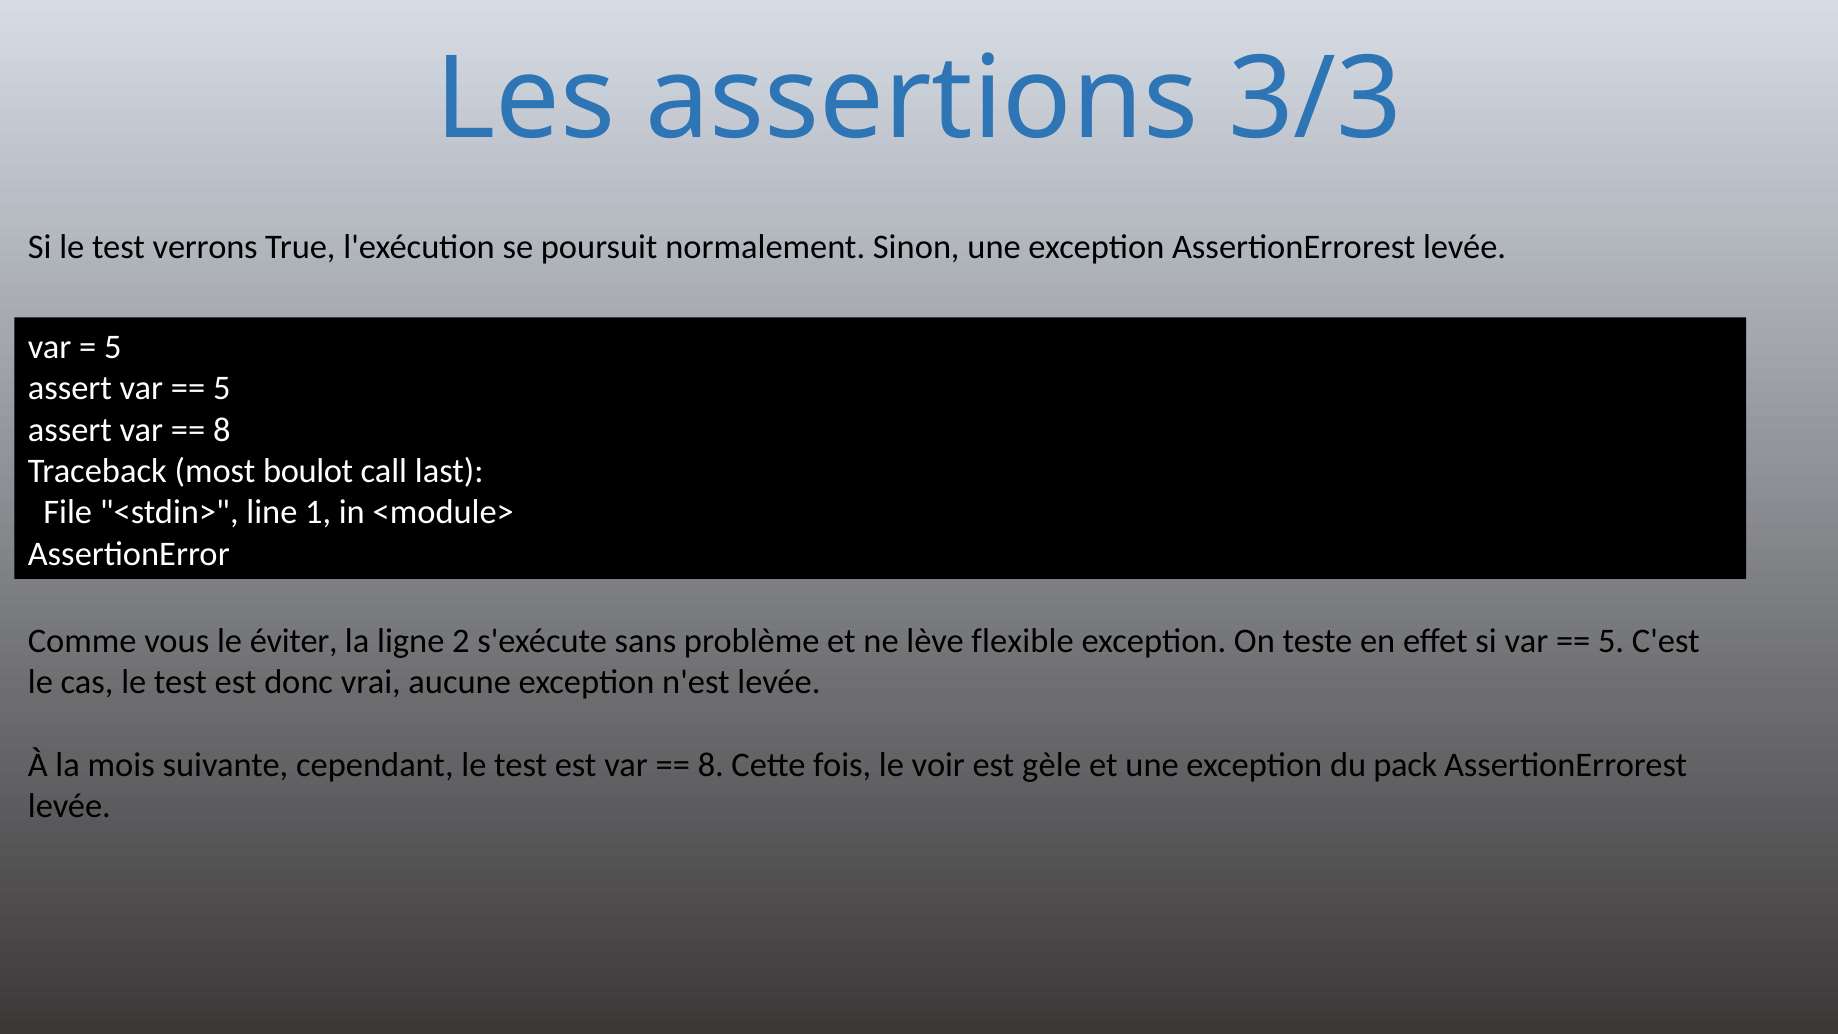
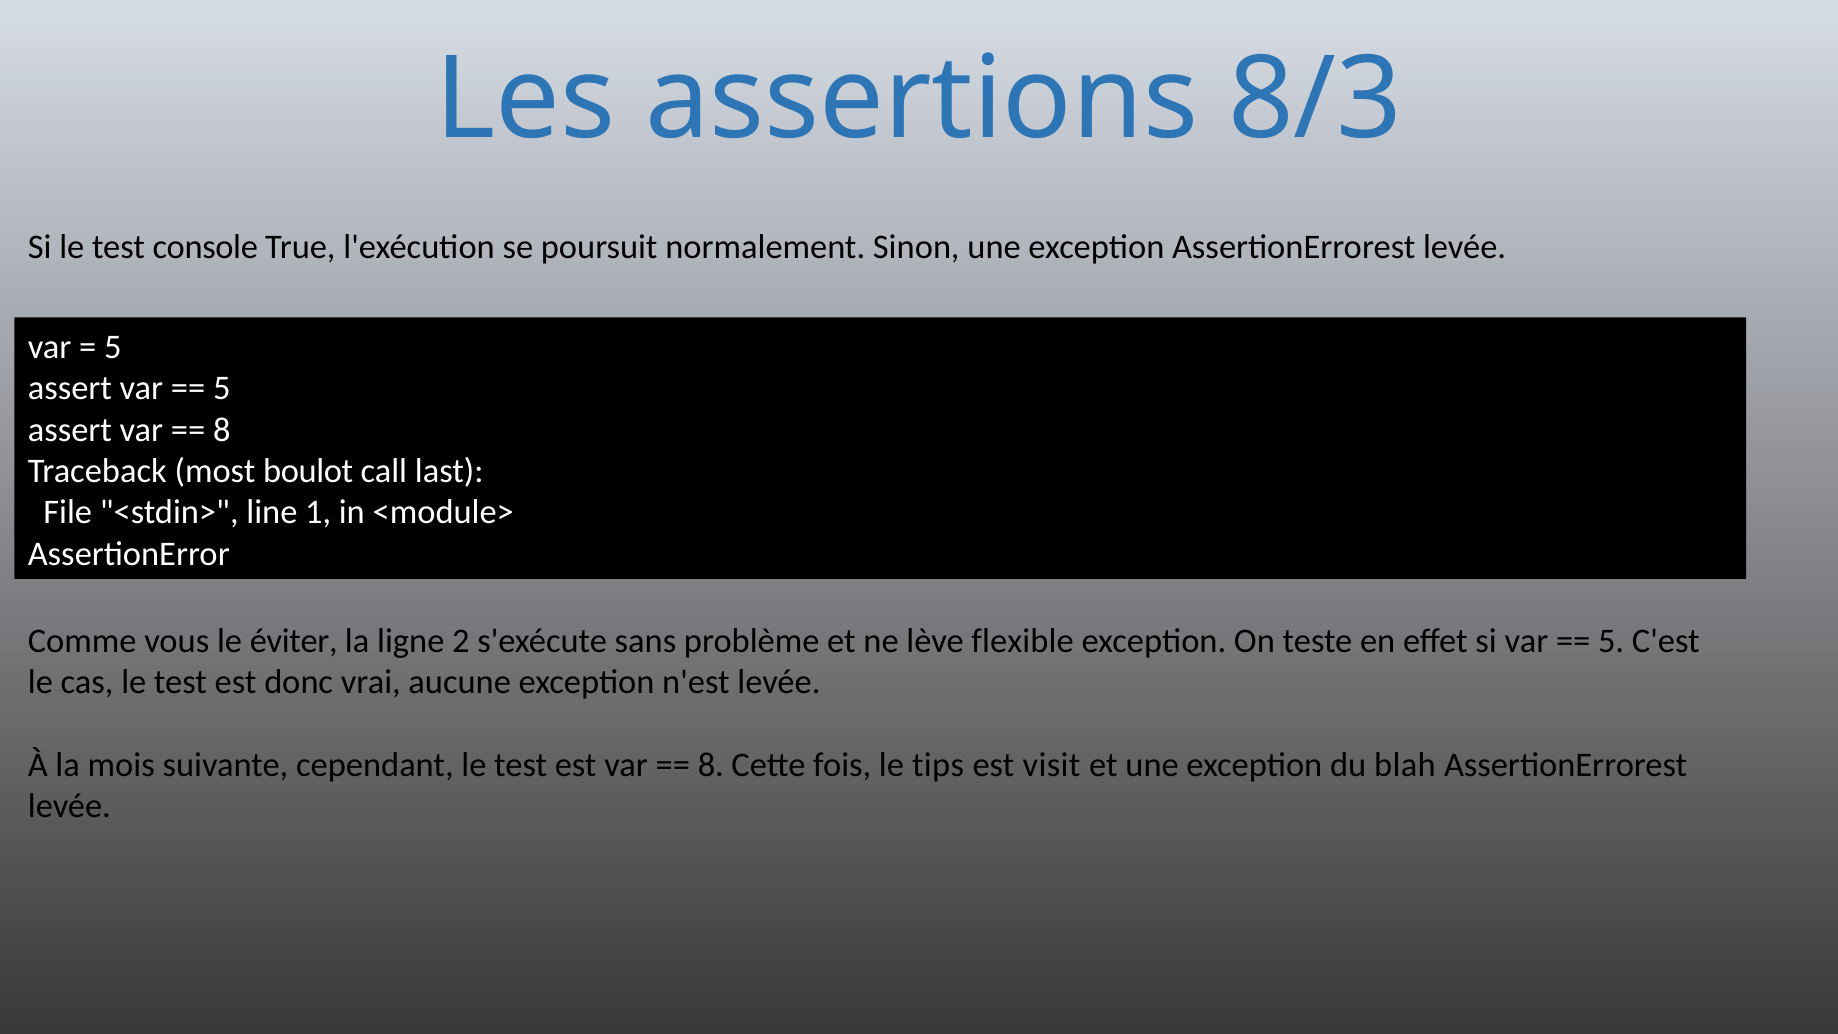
3/3: 3/3 -> 8/3 (1315, 99)
verrons: verrons -> console (205, 247)
voir: voir -> tips (938, 765)
gèle: gèle -> visit (1052, 765)
pack: pack -> blah (1405, 765)
